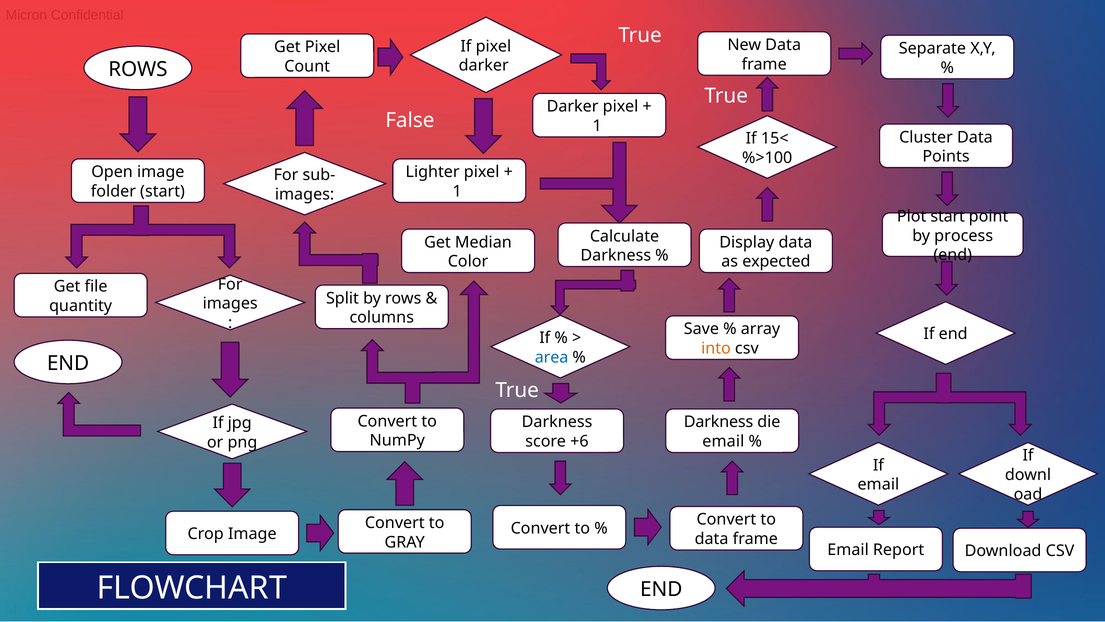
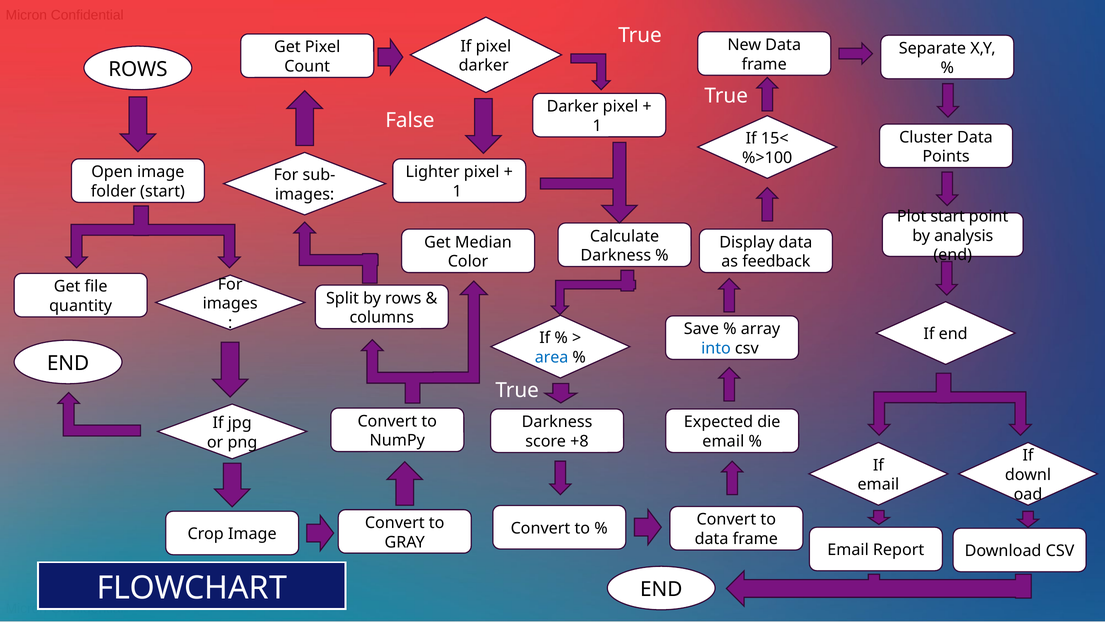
process: process -> analysis (964, 236)
expected: expected -> feedback (776, 261)
into colour: orange -> blue (716, 348)
Darkness: Darkness -> Expected (718, 422)
+6: +6 -> +8 (579, 441)
